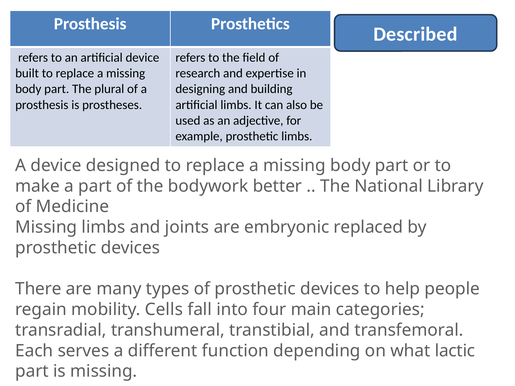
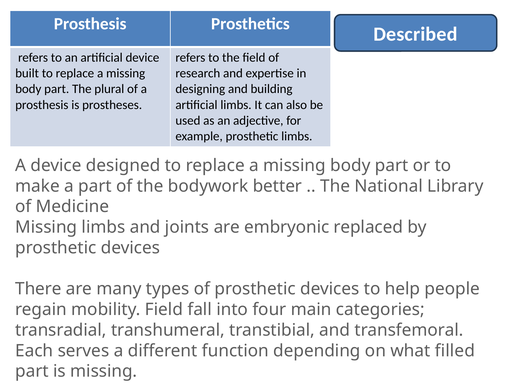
mobility Cells: Cells -> Field (164, 310)
lactic: lactic -> filled (455, 351)
